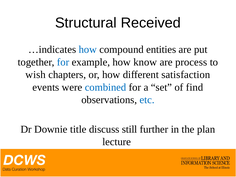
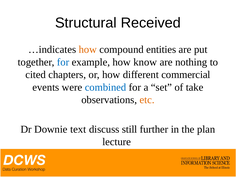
how colour: blue -> orange (88, 50)
process: process -> nothing (191, 62)
wish: wish -> cited (36, 75)
satisfaction: satisfaction -> commercial (186, 75)
find: find -> take (195, 87)
etc colour: blue -> orange (147, 100)
title: title -> text (78, 129)
